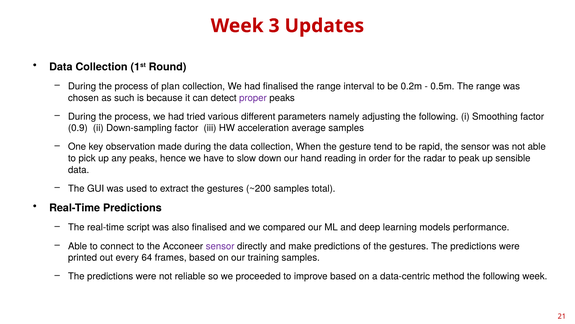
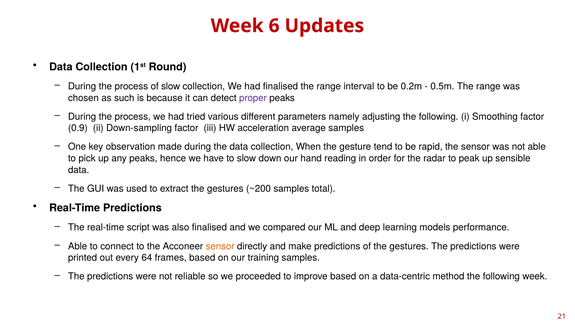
3: 3 -> 6 (274, 26)
of plan: plan -> slow (171, 86)
sensor colour: purple -> orange (220, 246)
